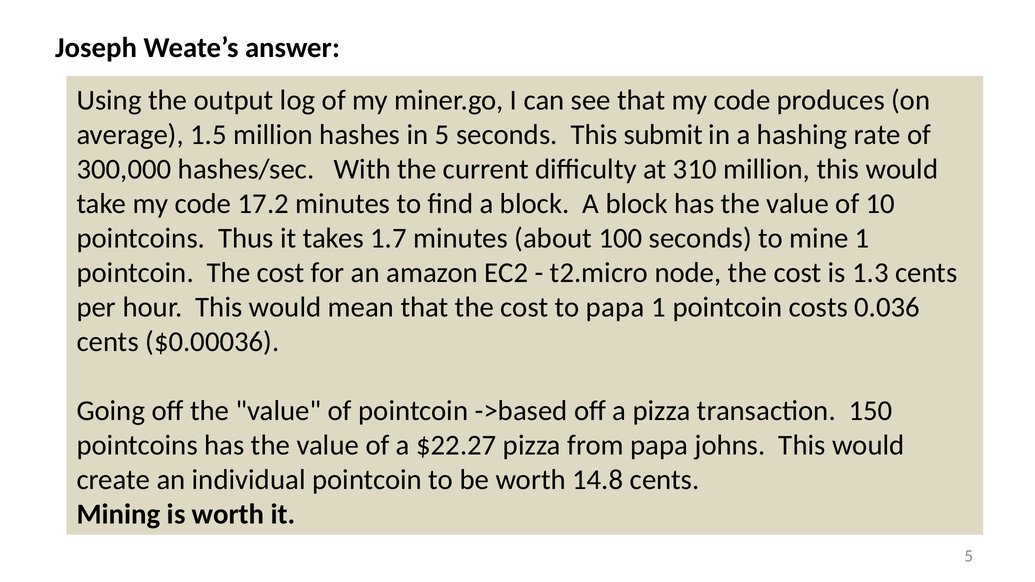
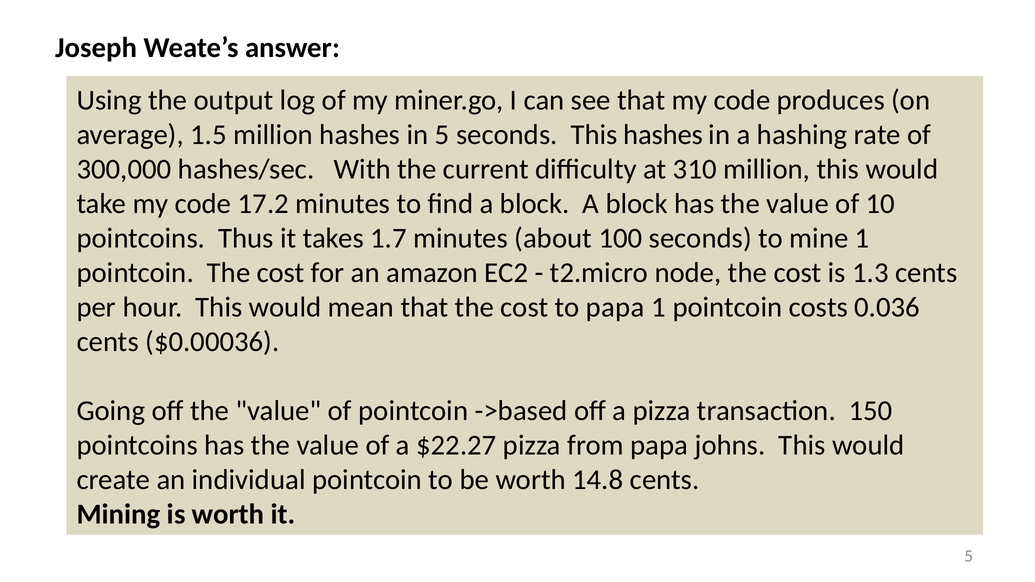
This submit: submit -> hashes (663, 135)
